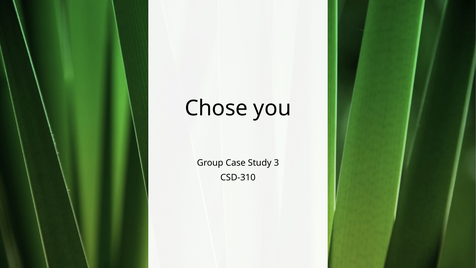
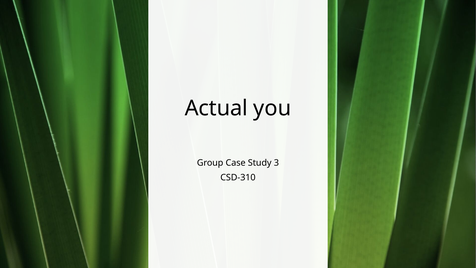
Chose: Chose -> Actual (216, 108)
